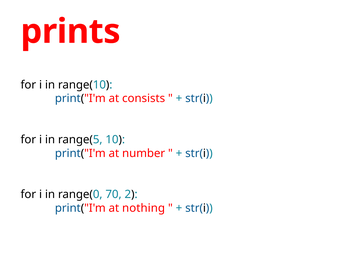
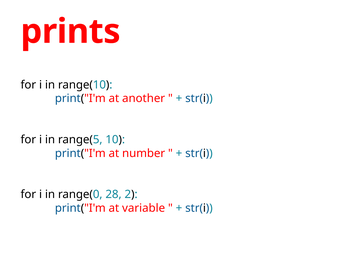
consists: consists -> another (144, 99)
70: 70 -> 28 (114, 195)
nothing: nothing -> variable (144, 208)
